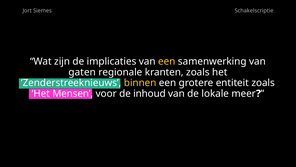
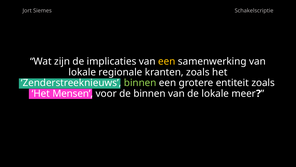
gaten: gaten -> lokale (82, 72)
binnen colour: yellow -> light green (140, 83)
de inhoud: inhoud -> binnen (150, 93)
